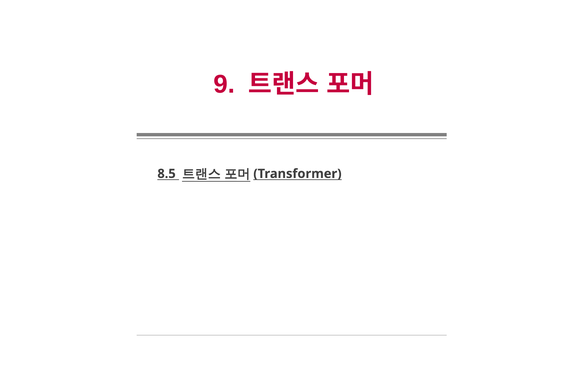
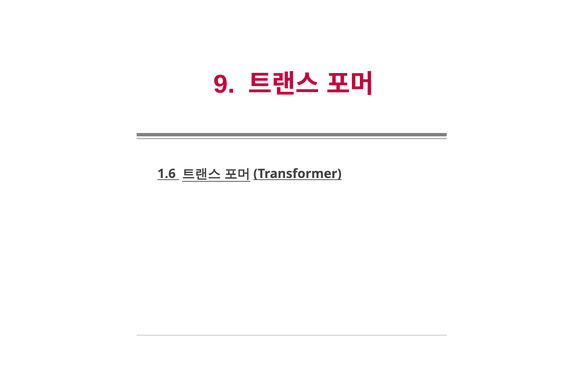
8.5: 8.5 -> 1.6 (167, 174)
